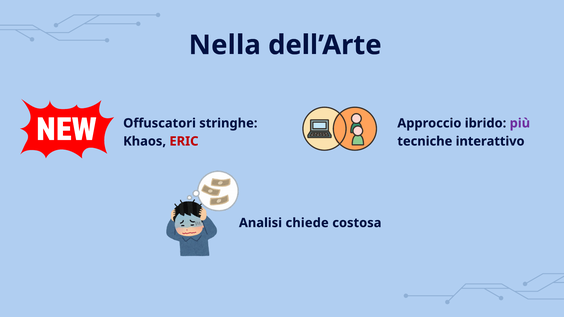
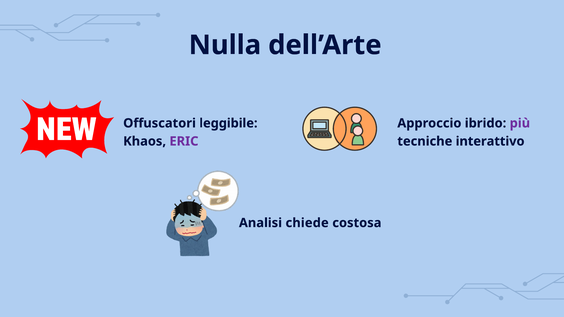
Nella: Nella -> Nulla (225, 45)
stringhe: stringhe -> leggibile (228, 123)
ERIC colour: red -> purple (184, 141)
